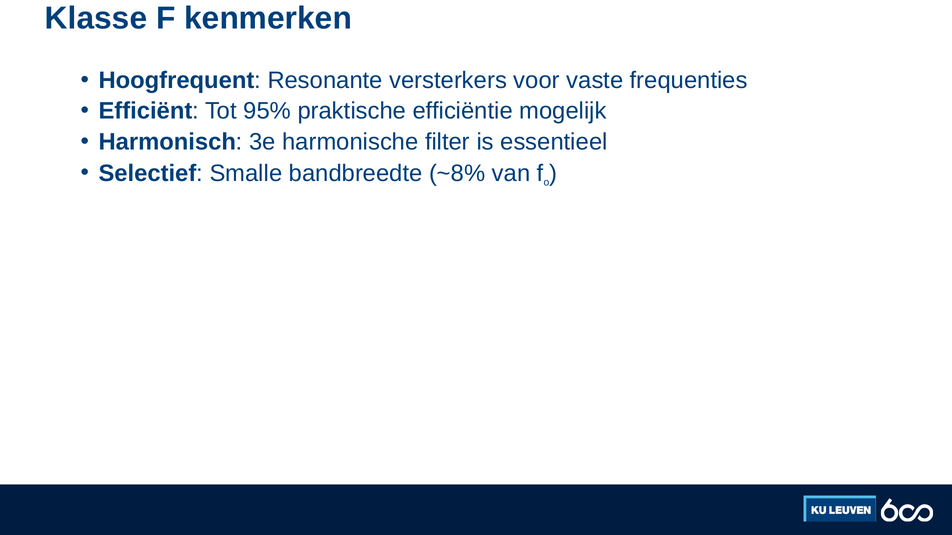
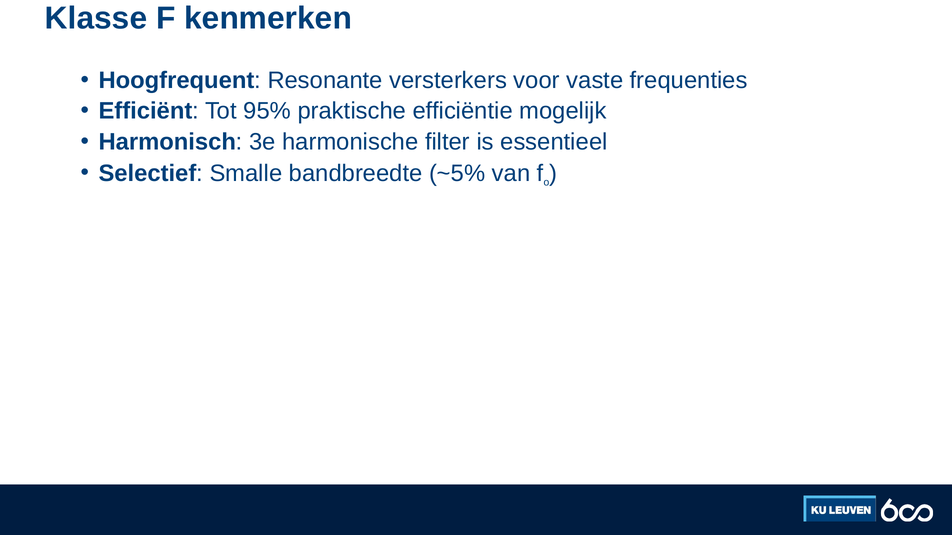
~8%: ~8% -> ~5% (457, 174)
